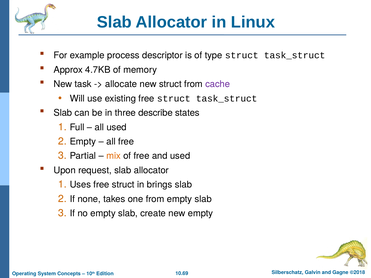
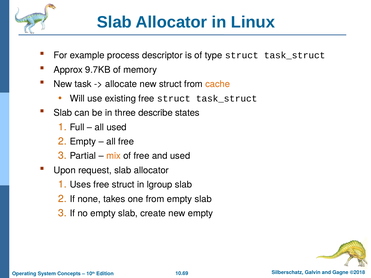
4.7KB: 4.7KB -> 9.7KB (98, 70)
cache colour: purple -> orange (218, 84)
brings: brings -> lgroup (160, 185)
